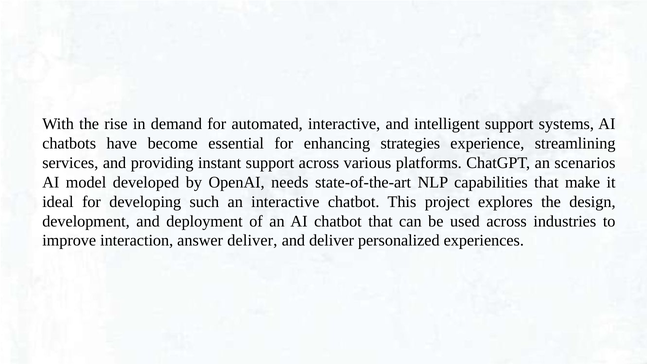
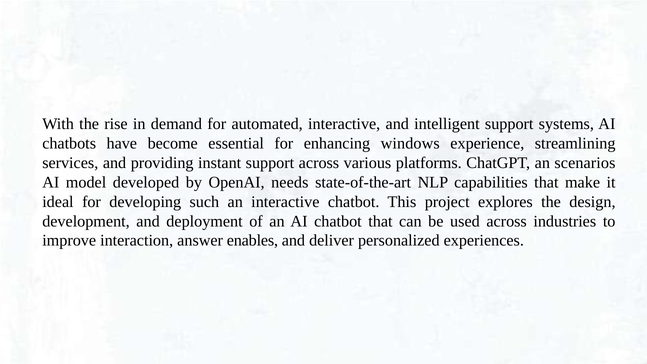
strategies: strategies -> windows (410, 143)
answer deliver: deliver -> enables (252, 241)
